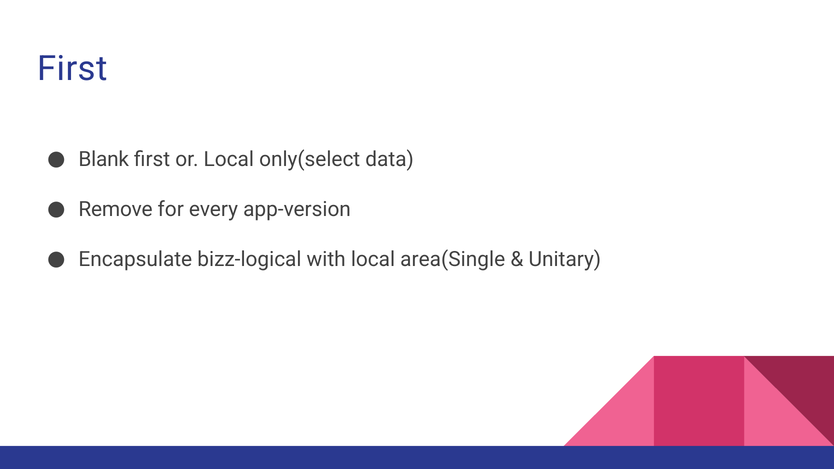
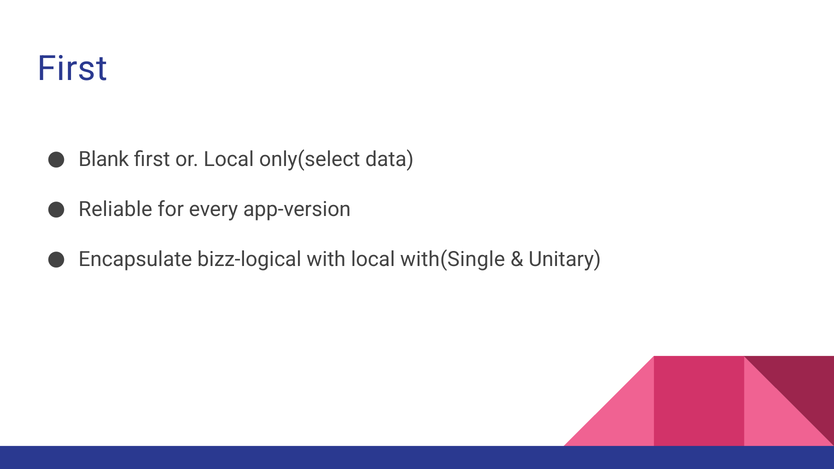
Remove: Remove -> Reliable (115, 210)
area(Single: area(Single -> with(Single (453, 260)
